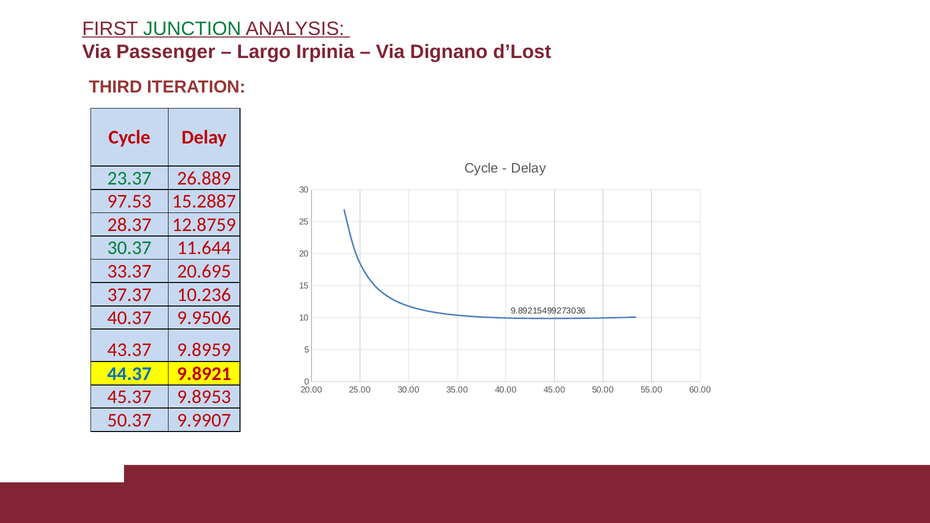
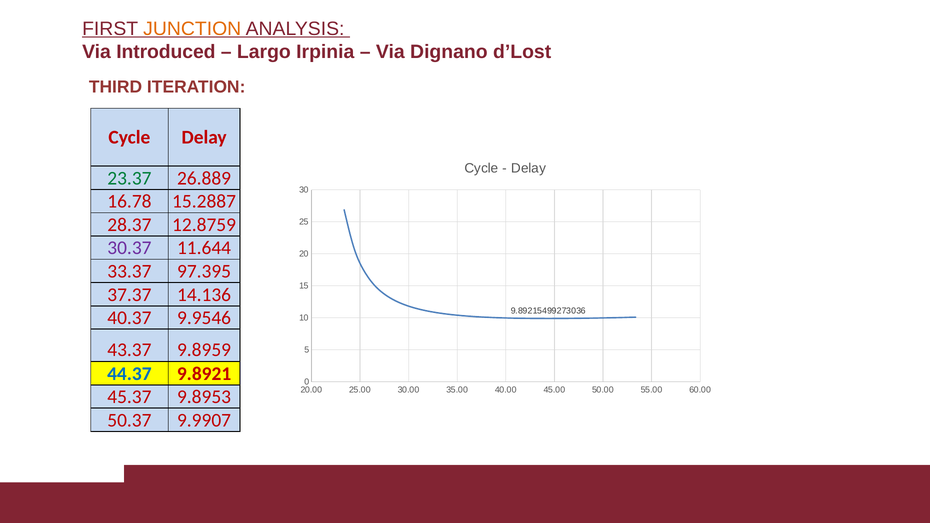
JUNCTION colour: green -> orange (192, 29)
Passenger: Passenger -> Introduced (166, 52)
97.53: 97.53 -> 16.78 (129, 202)
30.37 colour: green -> purple (129, 248)
20.695: 20.695 -> 97.395 (204, 271)
10.236: 10.236 -> 14.136 (204, 295)
9.9506: 9.9506 -> 9.9546 (204, 318)
